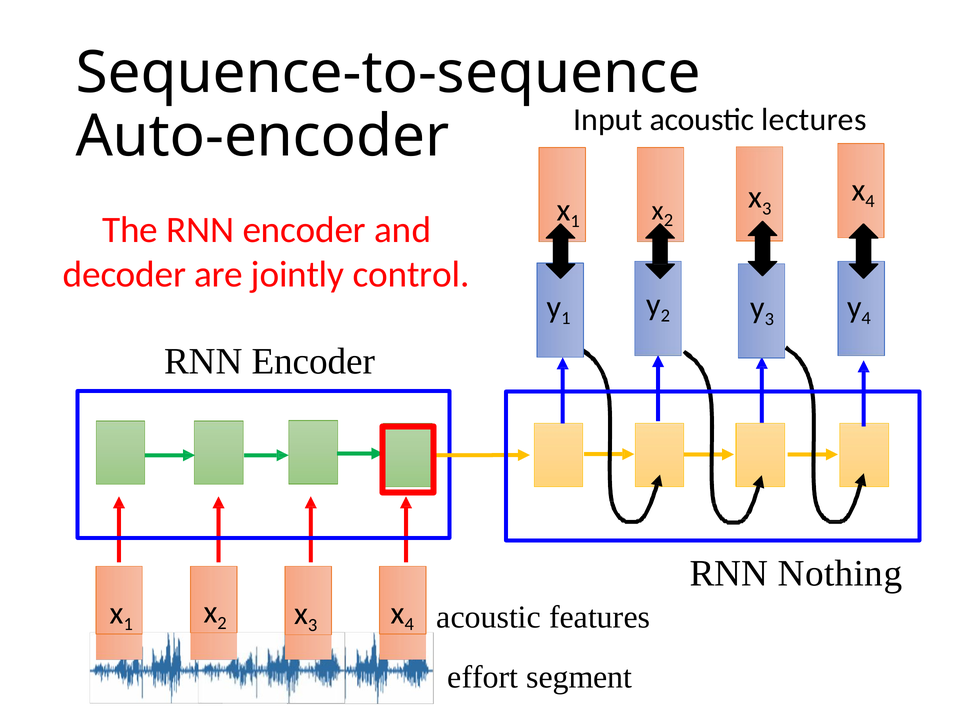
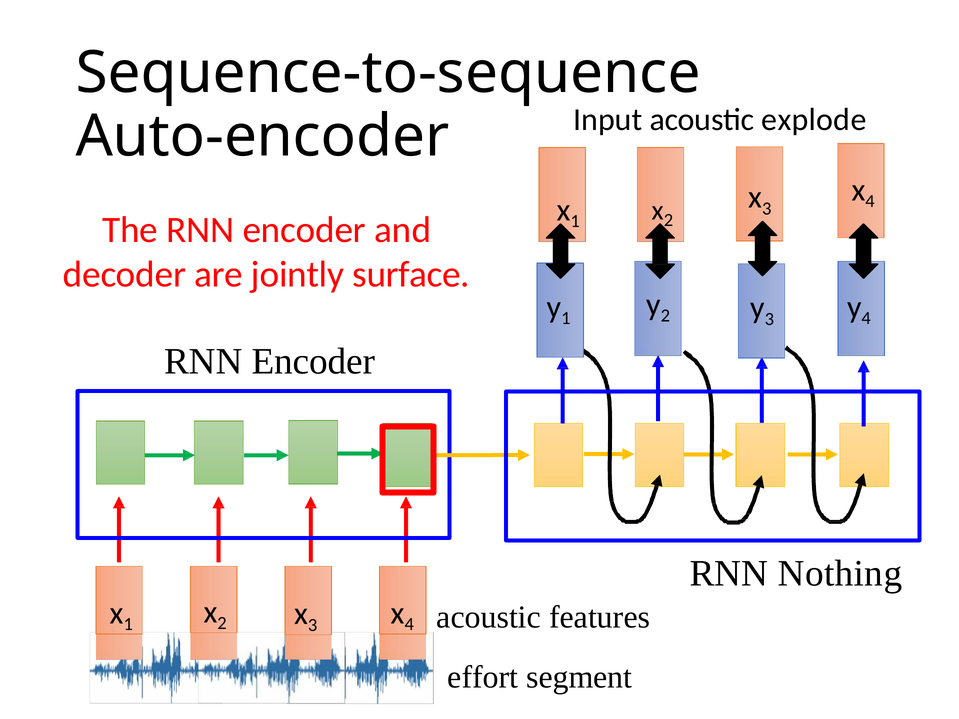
lectures: lectures -> explode (814, 120)
control: control -> surface (411, 275)
